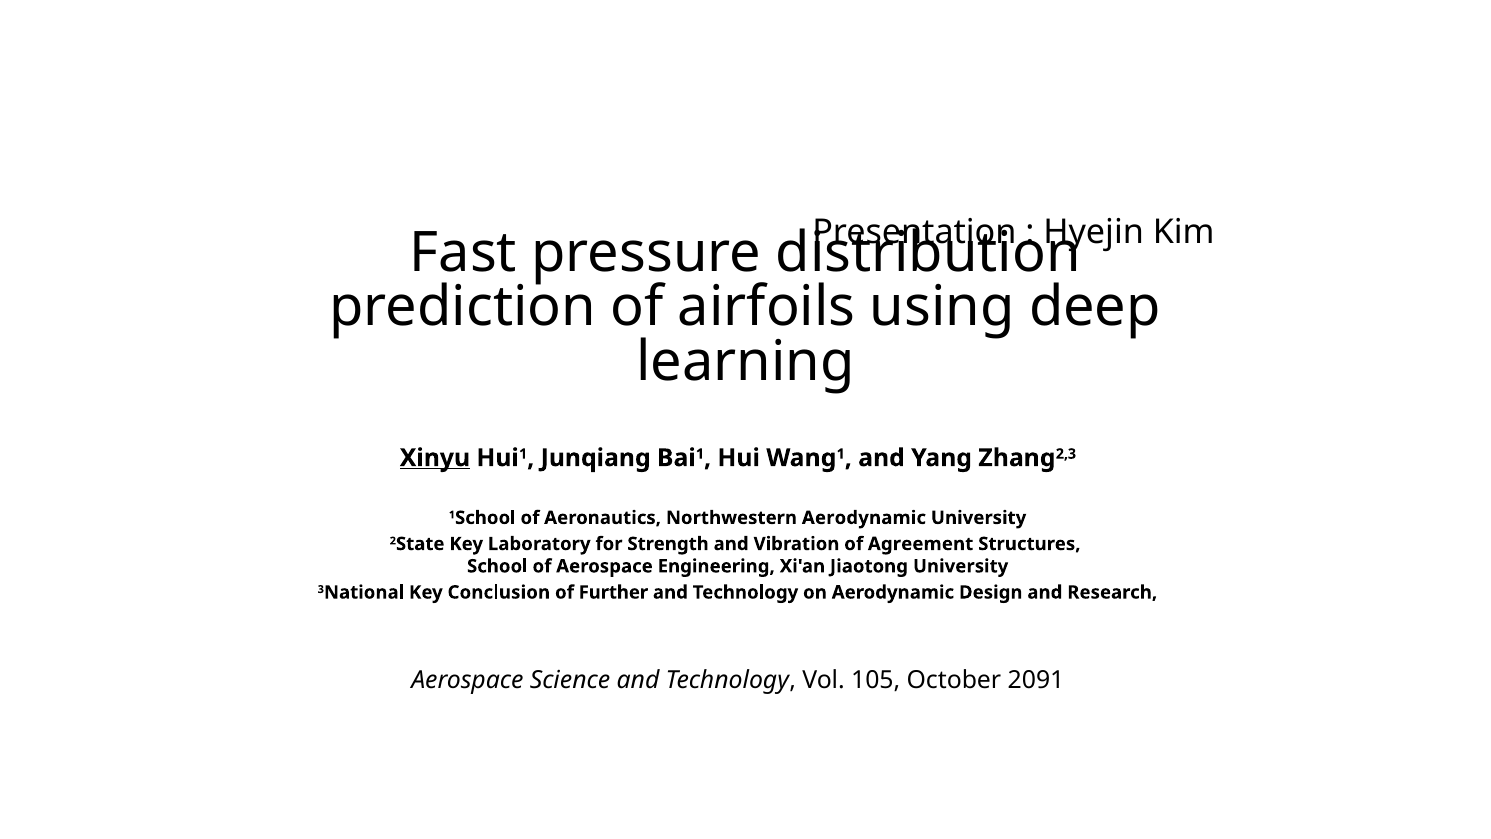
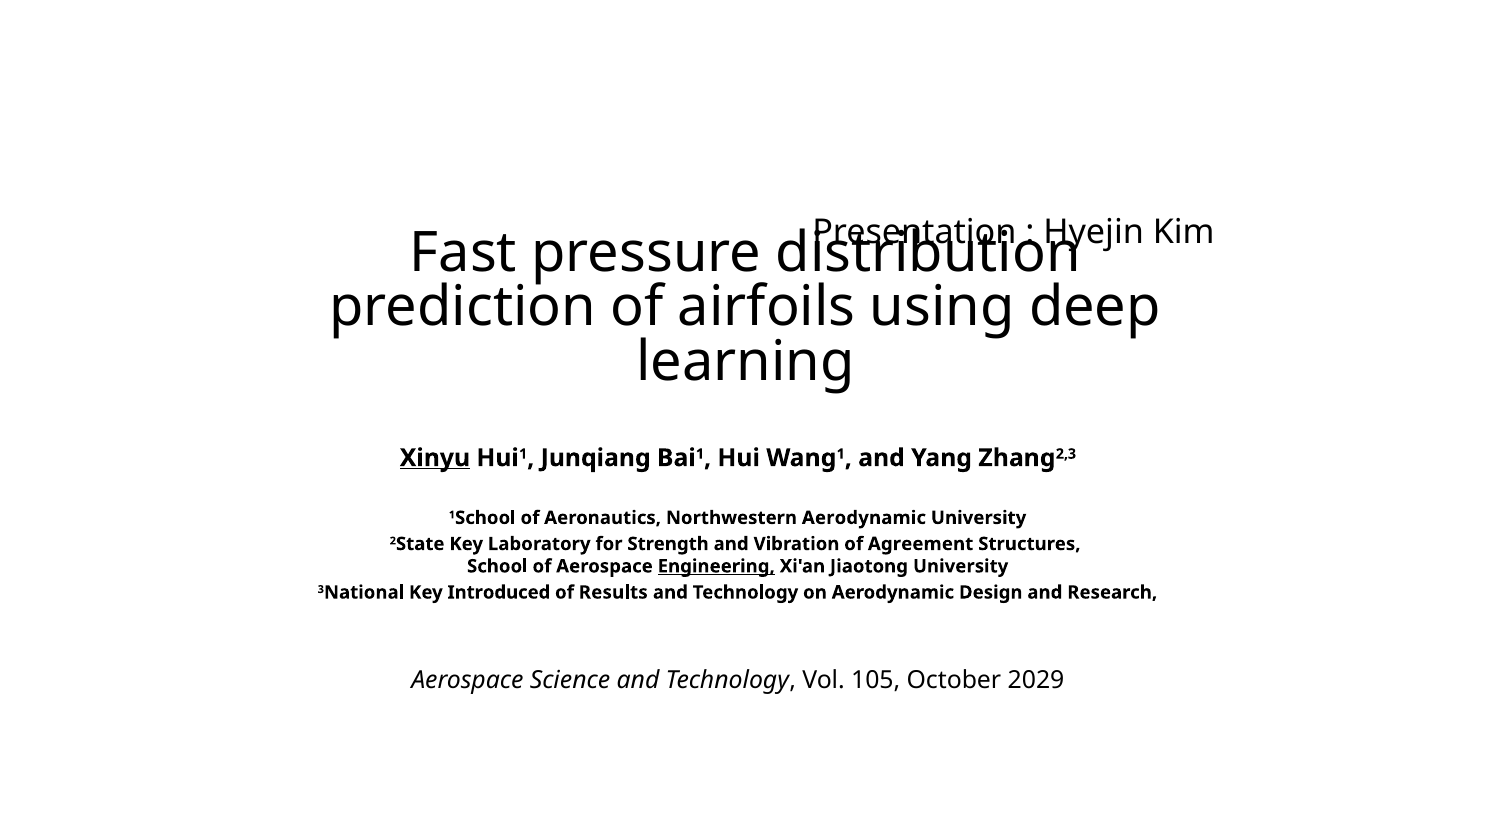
Engineering underline: none -> present (716, 566)
Conclusion: Conclusion -> Introduced (499, 592)
Further: Further -> Results (613, 592)
2091: 2091 -> 2029 (1036, 680)
